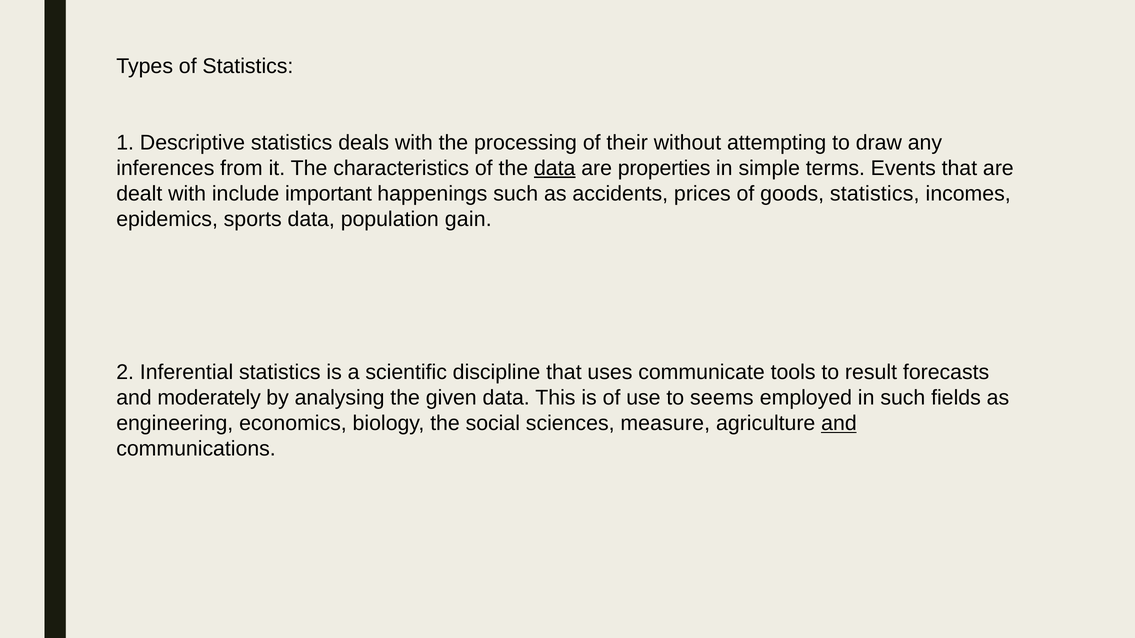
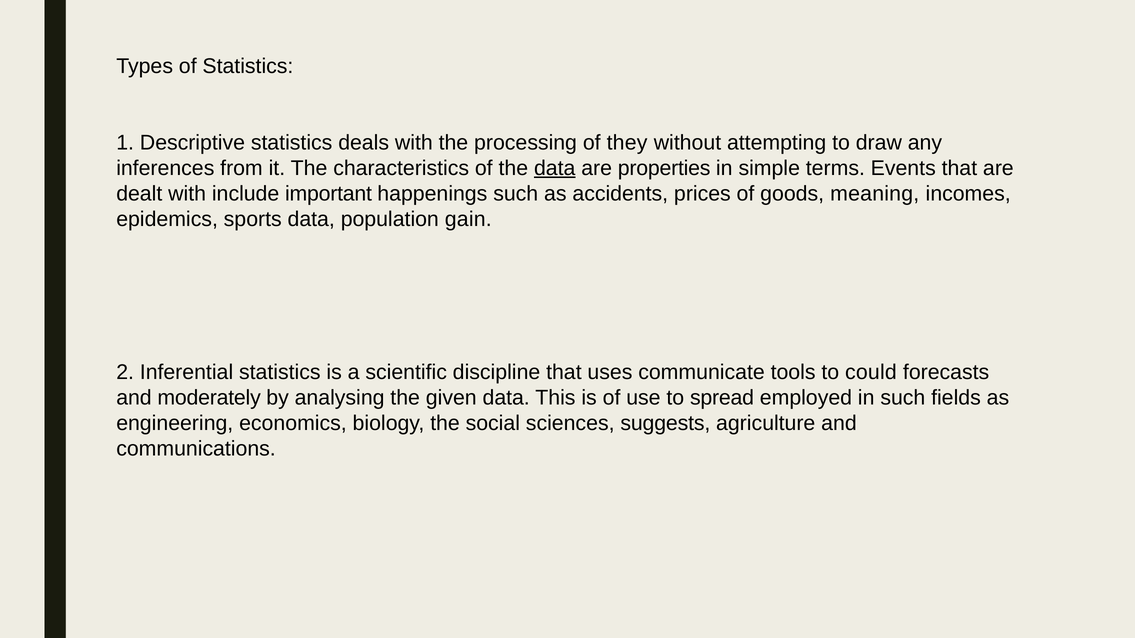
their: their -> they (627, 143)
goods statistics: statistics -> meaning (875, 194)
result: result -> could (871, 373)
seems: seems -> spread (722, 398)
measure: measure -> suggests (665, 424)
and underline: present -> none (839, 424)
